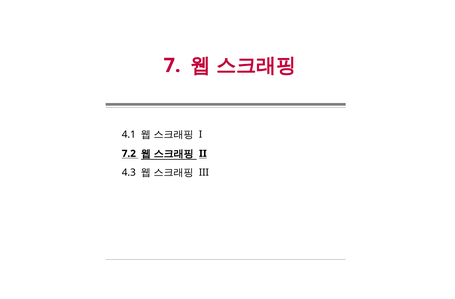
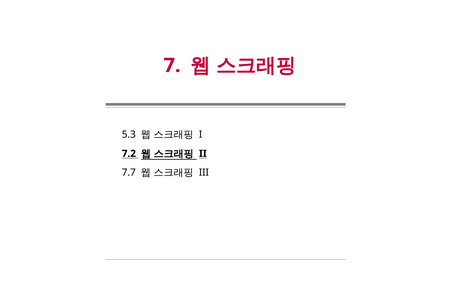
4.1: 4.1 -> 5.3 (129, 135)
4.3: 4.3 -> 7.7 (129, 173)
